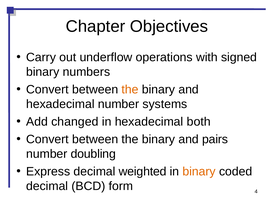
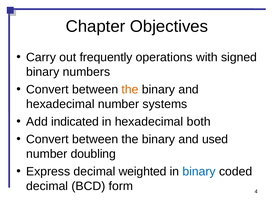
underflow: underflow -> frequently (106, 58)
changed: changed -> indicated (75, 122)
pairs: pairs -> used (215, 140)
binary colour: orange -> blue (199, 172)
